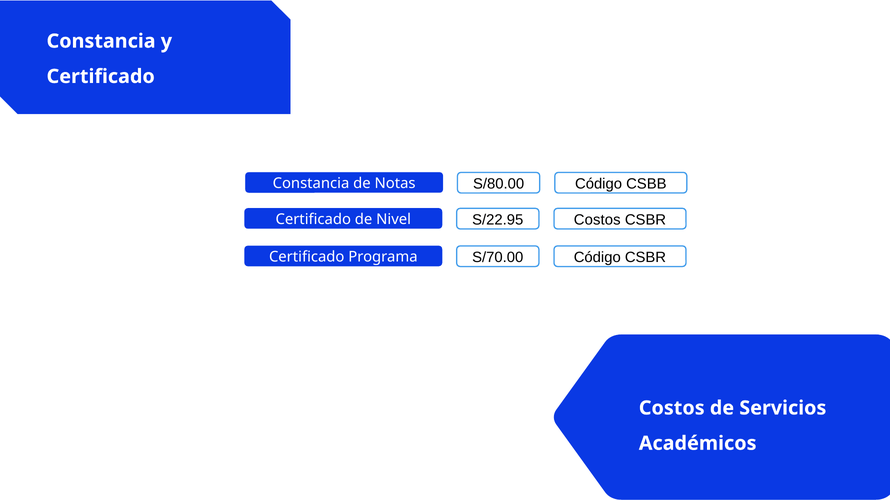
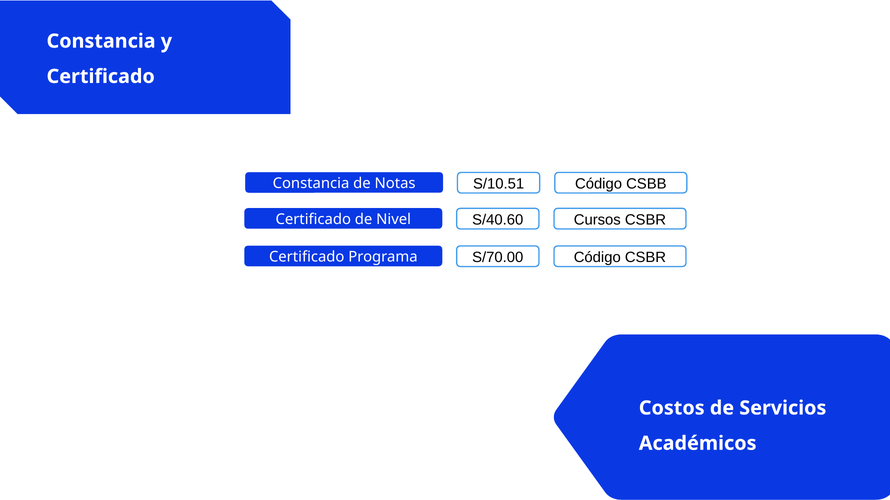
S/80.00: S/80.00 -> S/10.51 (499, 184)
S/22.95: S/22.95 -> S/40.60 (498, 220)
Costos: Costos -> Cursos (597, 220)
